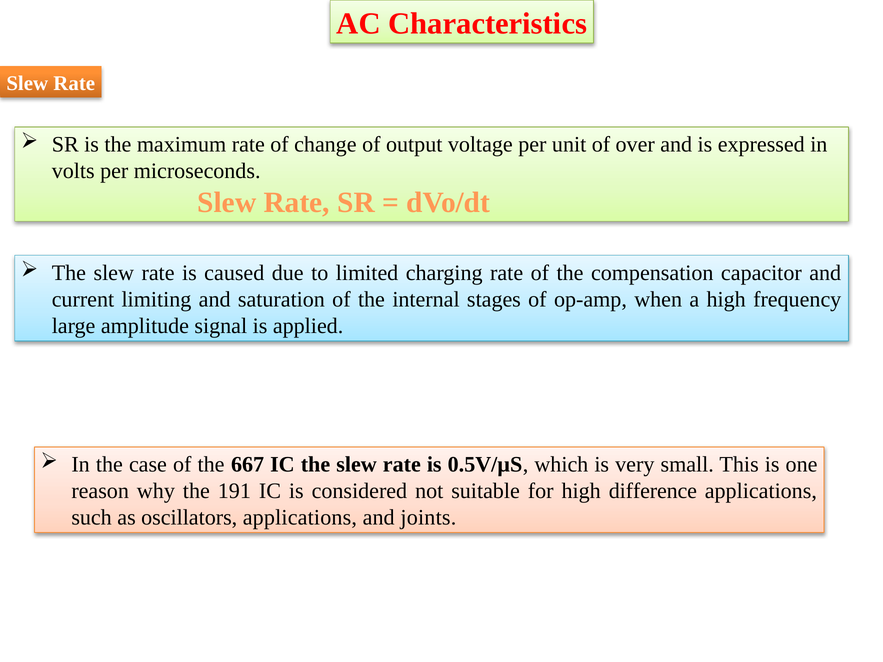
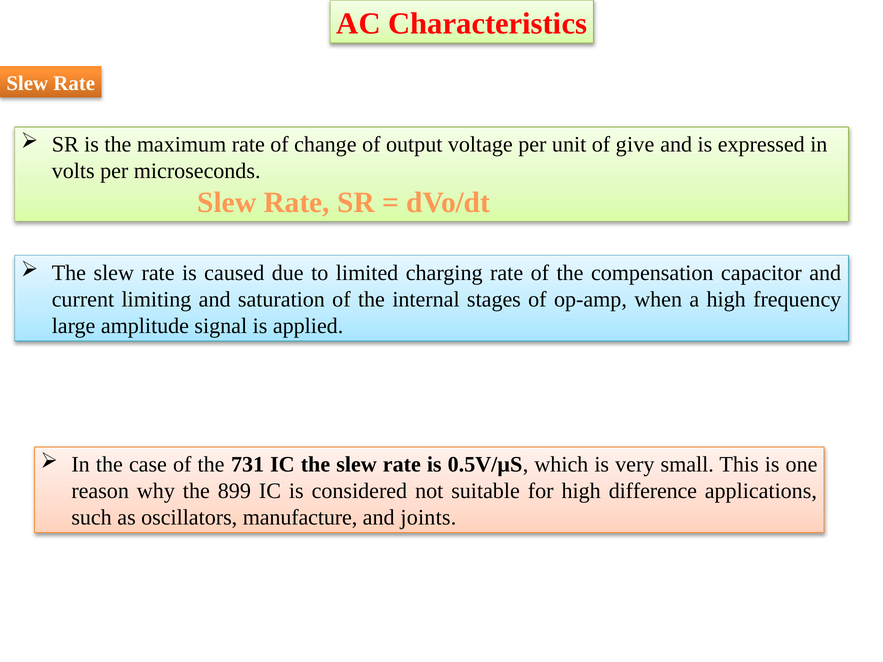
over: over -> give (635, 145)
667: 667 -> 731 (248, 465)
191: 191 -> 899 (234, 491)
oscillators applications: applications -> manufacture (300, 518)
